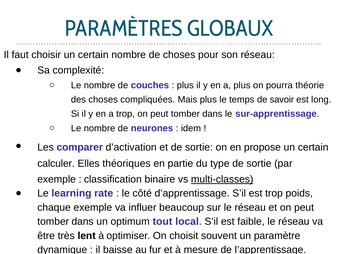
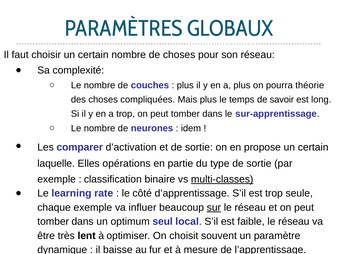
calculer: calculer -> laquelle (56, 164)
théoriques: théoriques -> opérations (127, 164)
poids: poids -> seule (299, 193)
sur underline: none -> present (214, 207)
tout: tout -> seul (163, 222)
